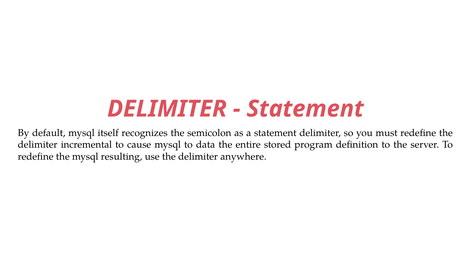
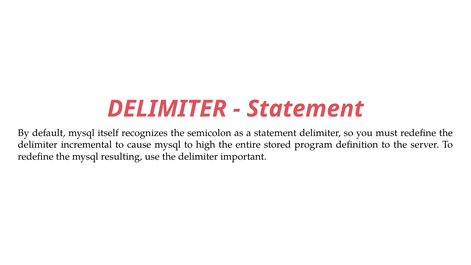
data: data -> high (206, 145)
anywhere: anywhere -> important (243, 156)
